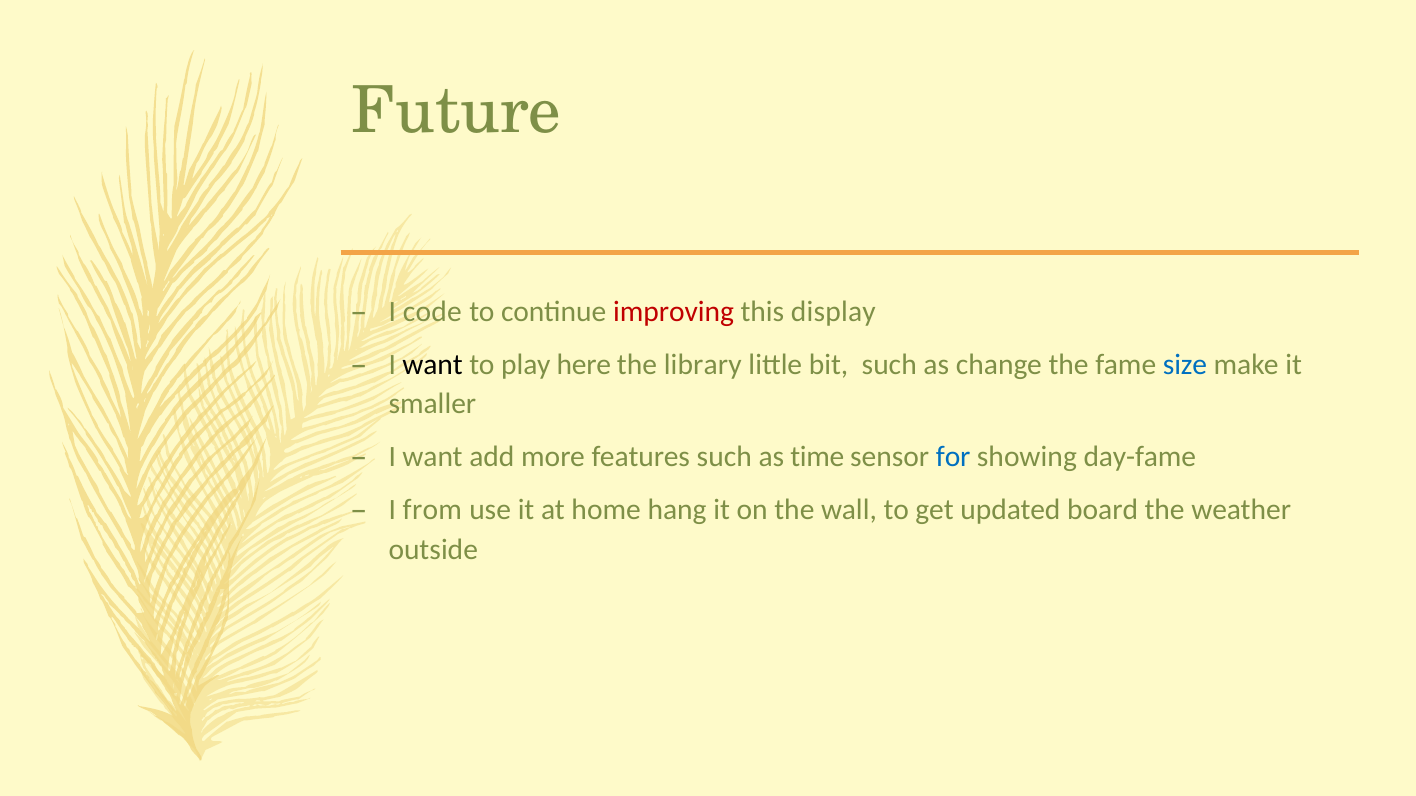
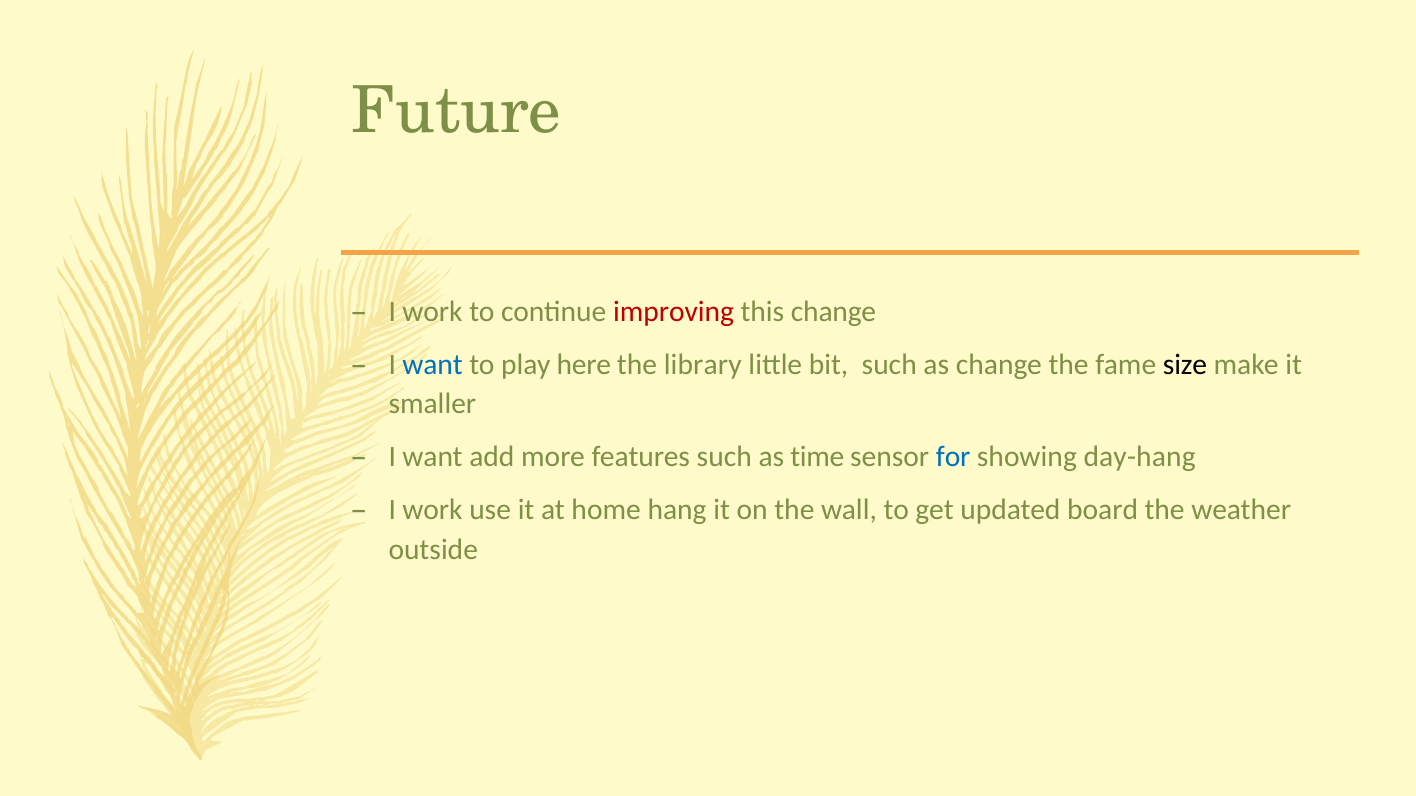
code: code -> work (433, 312)
this display: display -> change (834, 312)
want colour: black -> blue (433, 365)
size colour: blue -> black (1185, 365)
day-fame: day-fame -> day-hang (1140, 457)
from: from -> work (433, 511)
